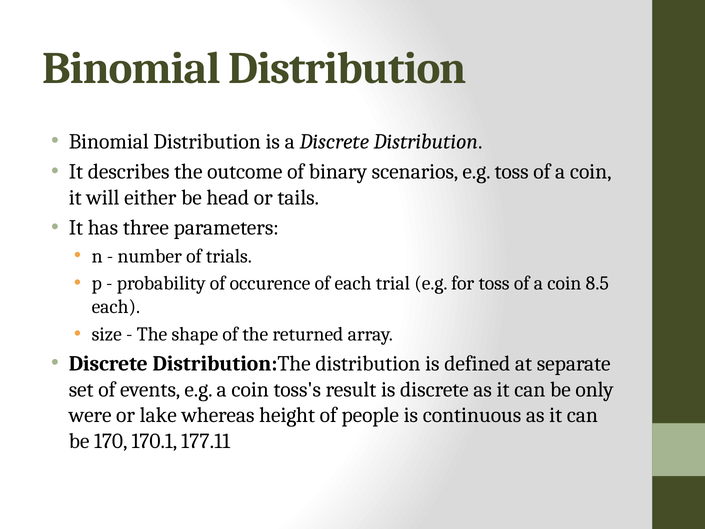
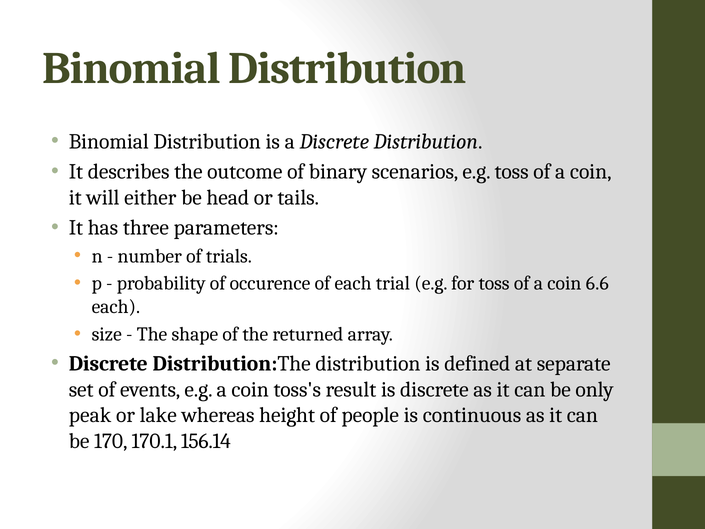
8.5: 8.5 -> 6.6 (597, 283)
were: were -> peak (90, 415)
177.11: 177.11 -> 156.14 (206, 441)
